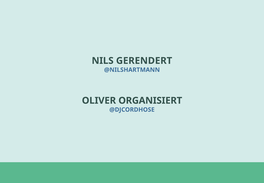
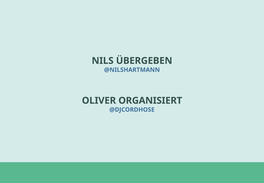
GERENDERT: GERENDERT -> ÜBERGEBEN (144, 61)
